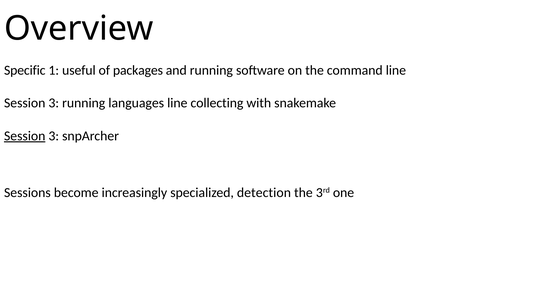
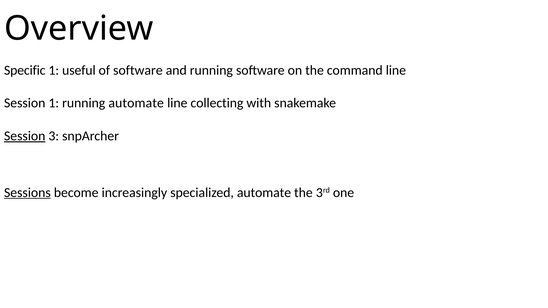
of packages: packages -> software (138, 70)
3: 3 -> 1 (54, 103)
running languages: languages -> automate (136, 103)
Sessions underline: none -> present (27, 193)
specialized detection: detection -> automate (264, 193)
